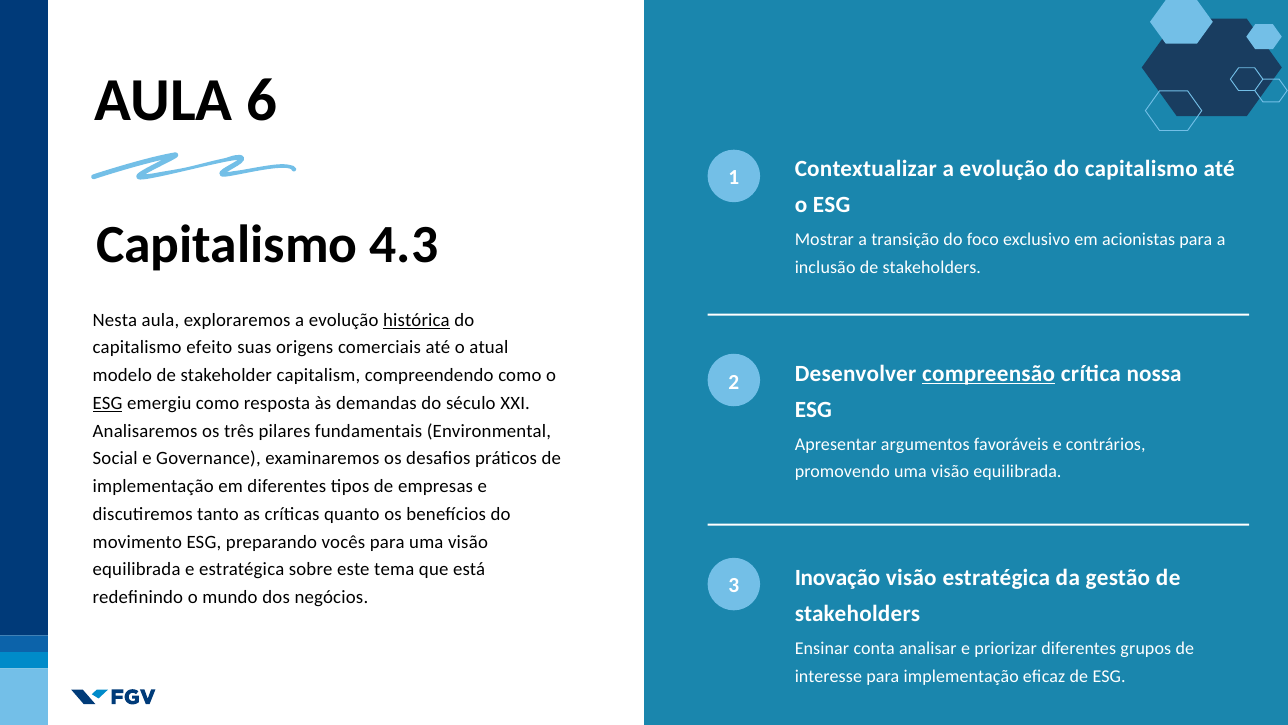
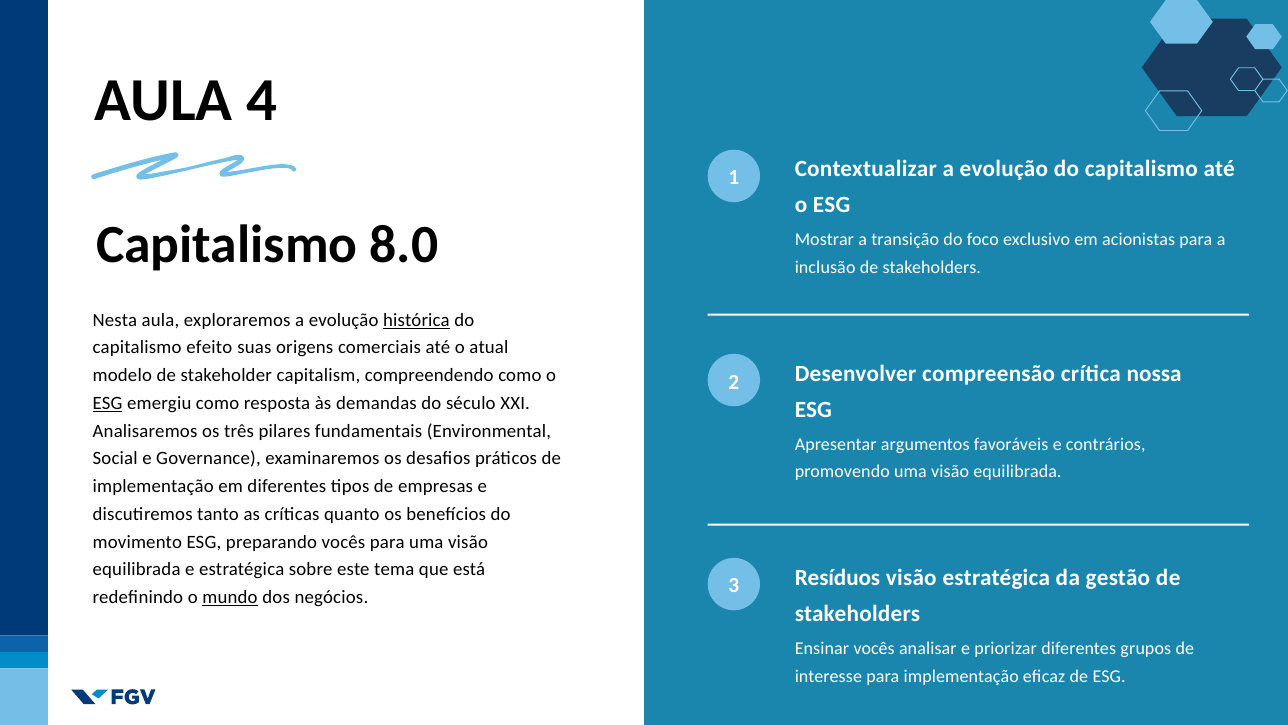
6: 6 -> 4 (262, 100)
4.3: 4.3 -> 8.0 (404, 245)
compreensão underline: present -> none (989, 373)
Inovação: Inovação -> Resíduos (837, 577)
mundo underline: none -> present (230, 597)
Ensinar conta: conta -> vocês (874, 648)
